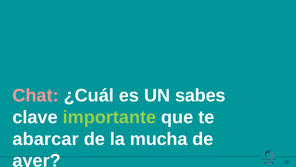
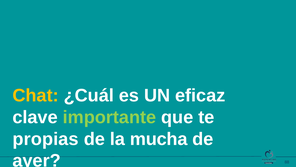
Chat colour: pink -> yellow (36, 95)
sabes: sabes -> eficaz (200, 95)
abarcar: abarcar -> propias (46, 139)
